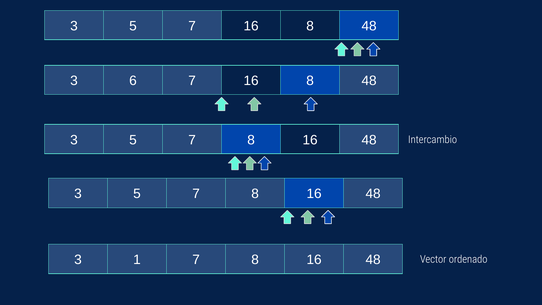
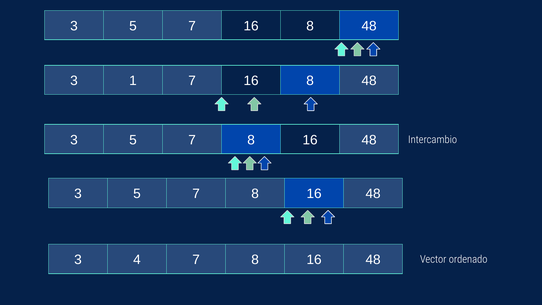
6: 6 -> 1 (133, 81)
1: 1 -> 4 (137, 260)
